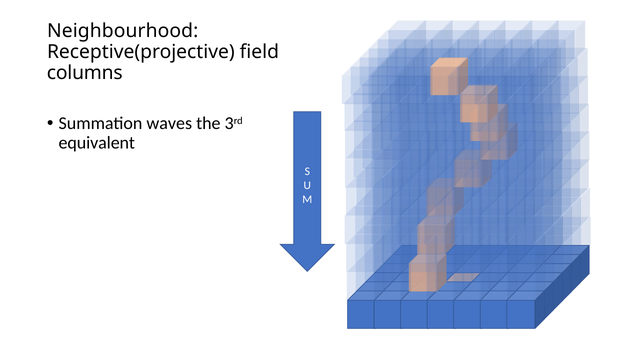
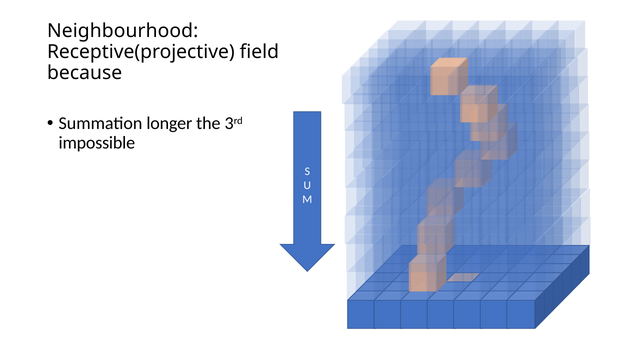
columns: columns -> because (85, 73)
waves: waves -> longer (169, 124)
equivalent: equivalent -> impossible (97, 143)
